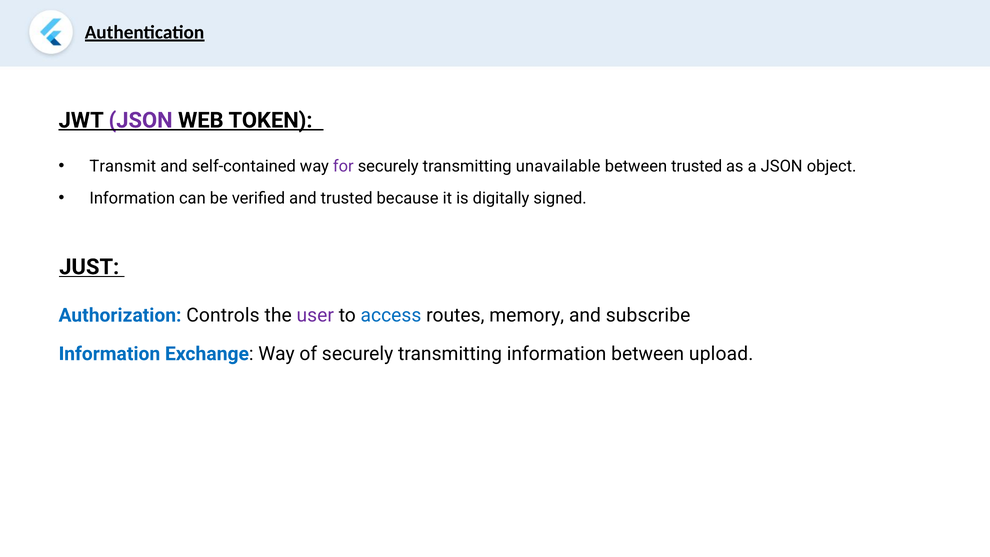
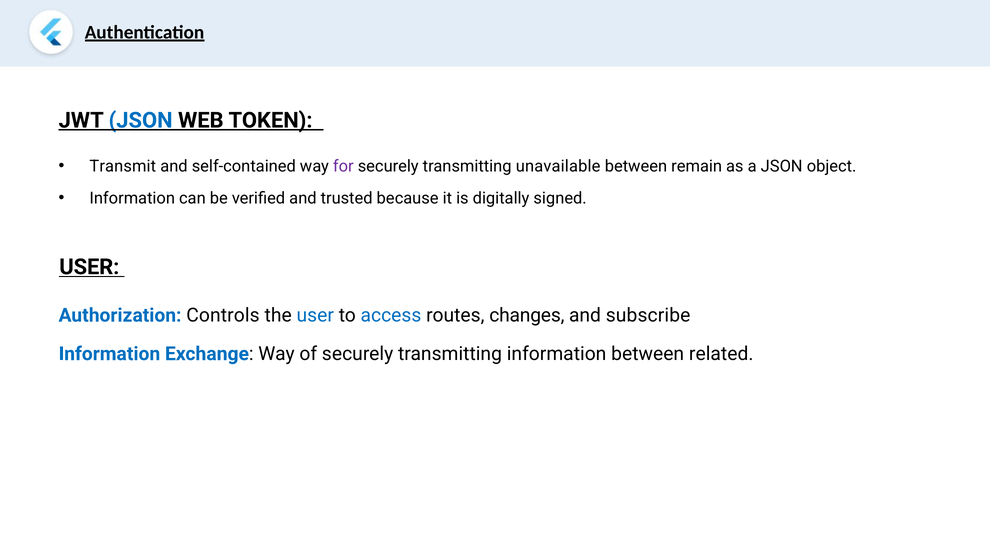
JSON colour: purple -> blue (141, 120)
between trusted: trusted -> remain (697, 166)
JUST: JUST -> USER (89, 267)
user colour: purple -> blue (315, 315)
memory: memory -> changes (527, 315)
upload: upload -> related (721, 354)
